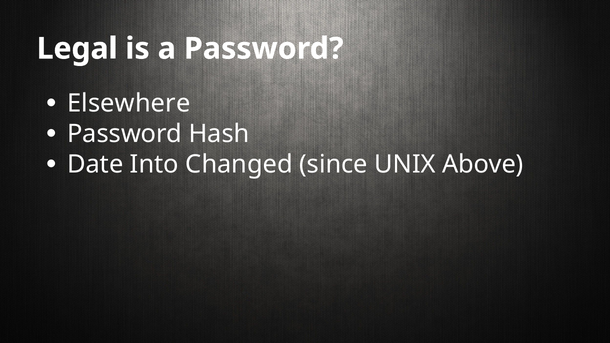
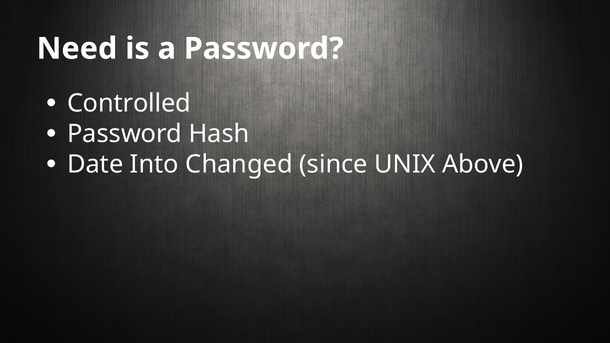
Legal: Legal -> Need (77, 49)
Elsewhere: Elsewhere -> Controlled (129, 103)
